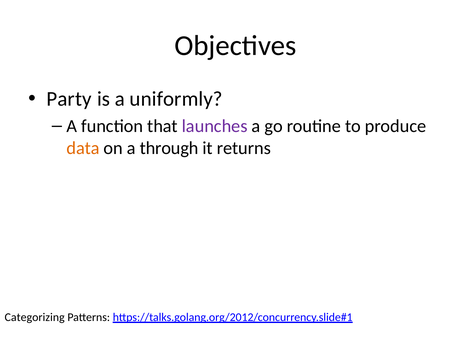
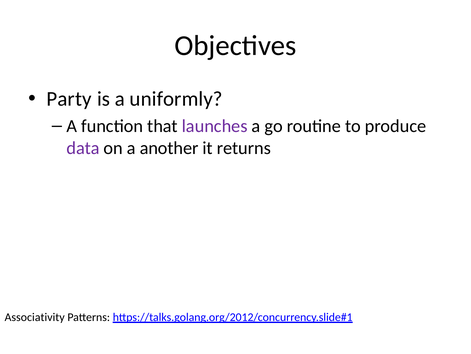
data colour: orange -> purple (83, 148)
through: through -> another (169, 148)
Categorizing: Categorizing -> Associativity (35, 317)
